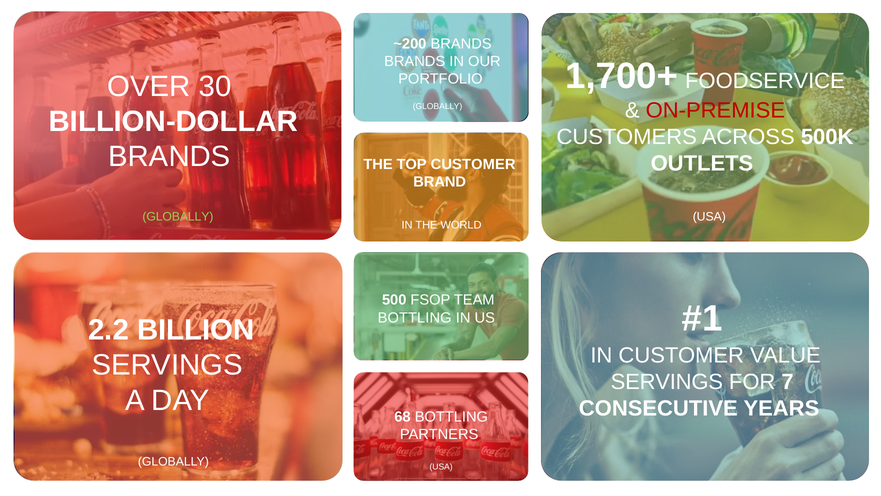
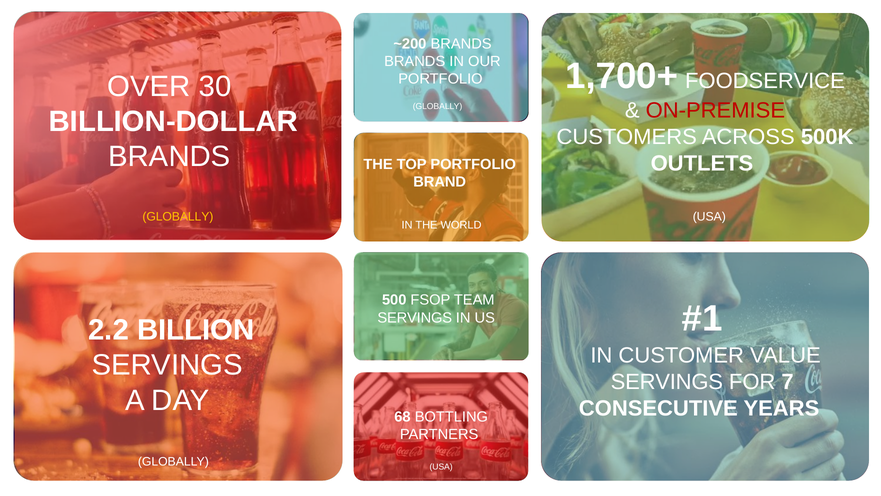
TOP CUSTOMER: CUSTOMER -> PORTFOLIO (473, 165)
GLOBALLY colour: light green -> yellow (178, 217)
BOTTLING: BOTTLING -> SERVINGS (415, 318)
